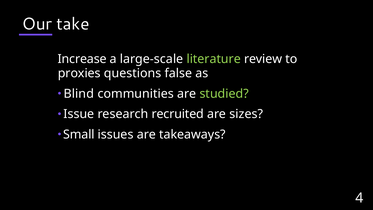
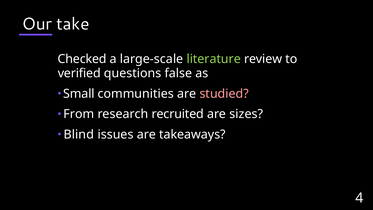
Increase: Increase -> Checked (82, 59)
proxies: proxies -> verified (79, 73)
Blind: Blind -> Small (79, 94)
studied colour: light green -> pink (224, 94)
Issue: Issue -> From (79, 114)
Small: Small -> Blind (79, 134)
